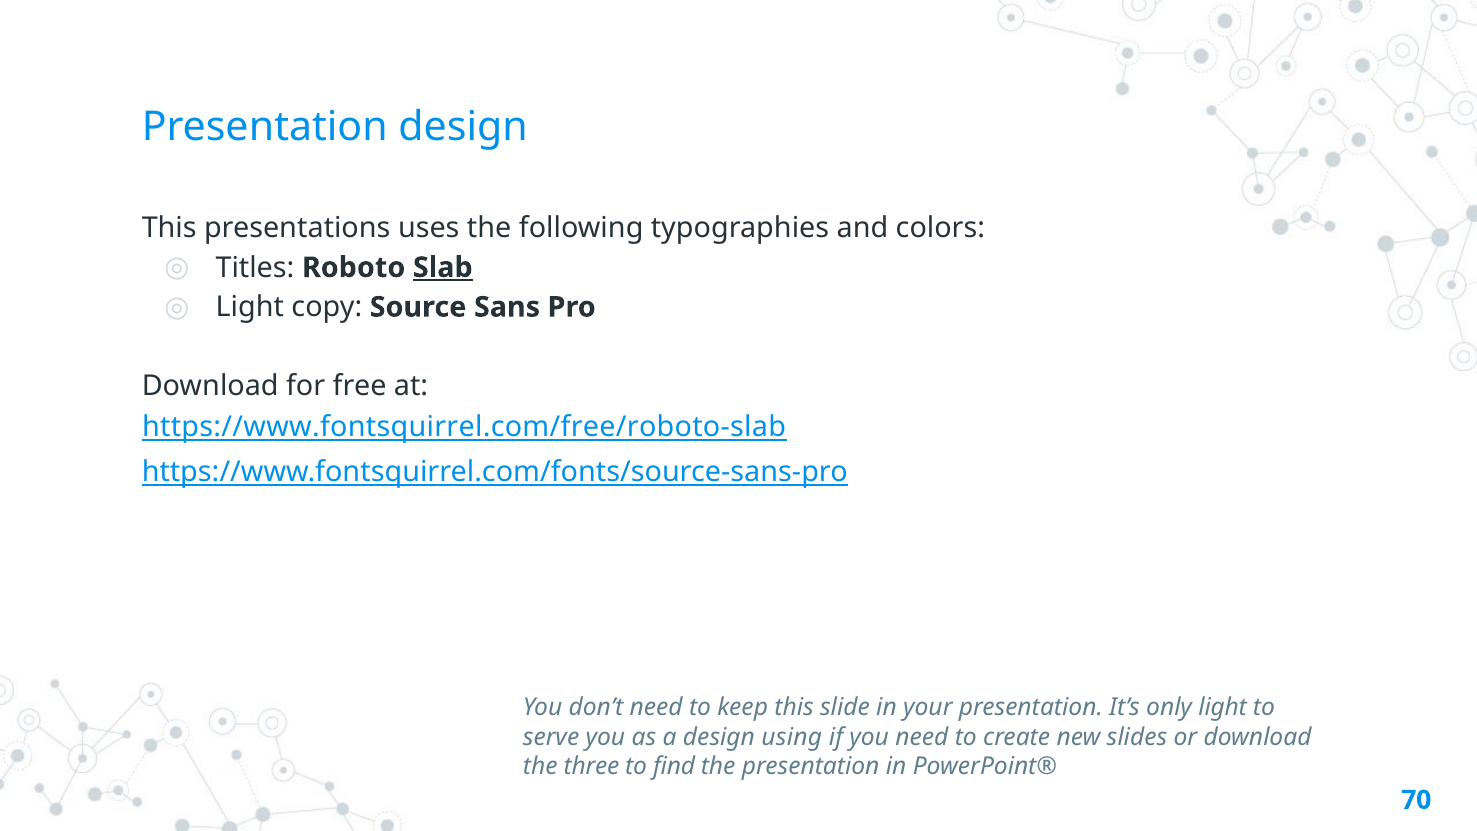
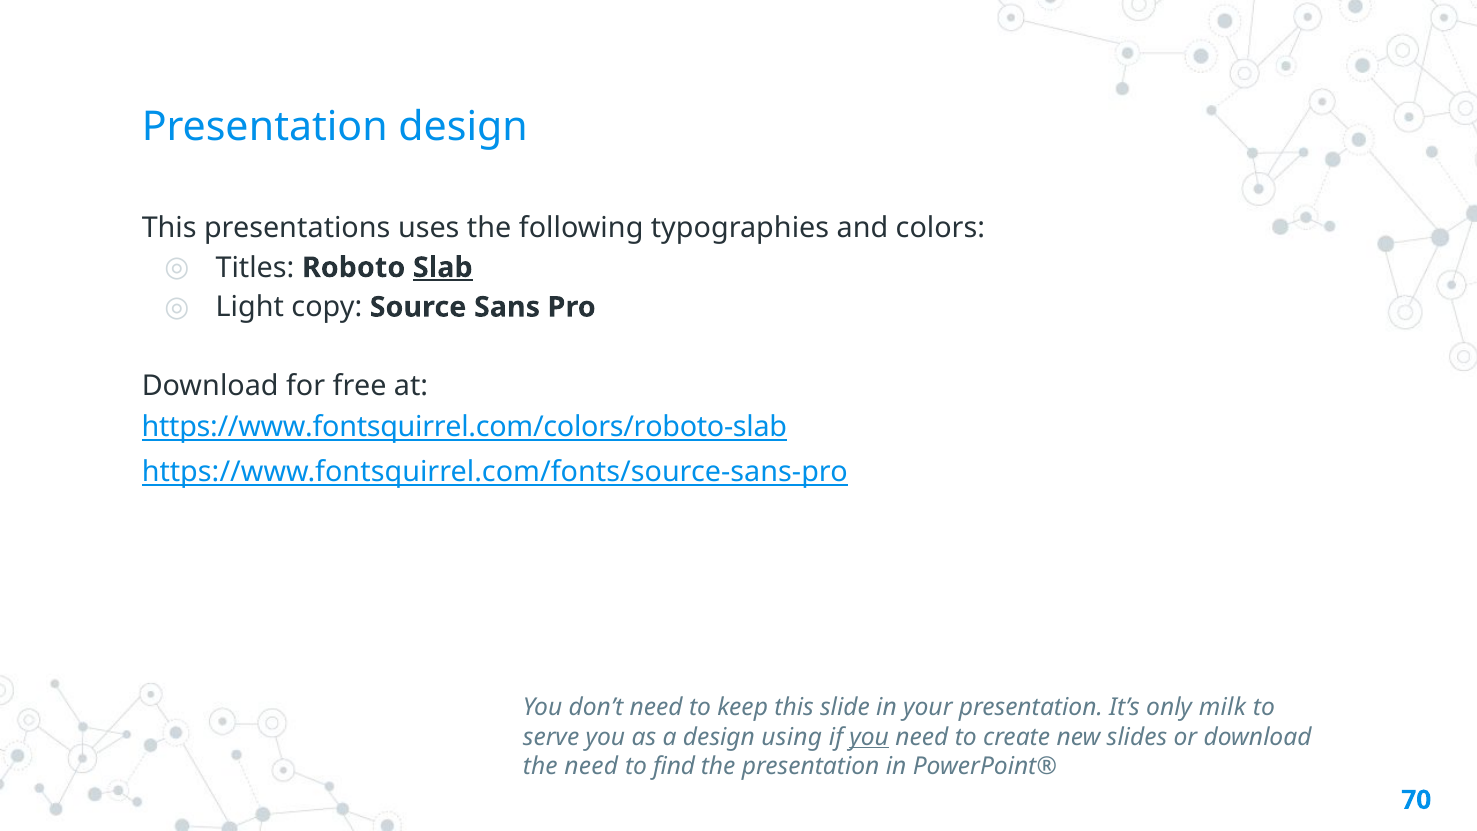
https://www.fontsquirrel.com/free/roboto-slab: https://www.fontsquirrel.com/free/roboto-slab -> https://www.fontsquirrel.com/colors/roboto-slab (464, 427)
only light: light -> milk (1222, 707)
you underline: none -> present (869, 737)
the three: three -> need (591, 766)
